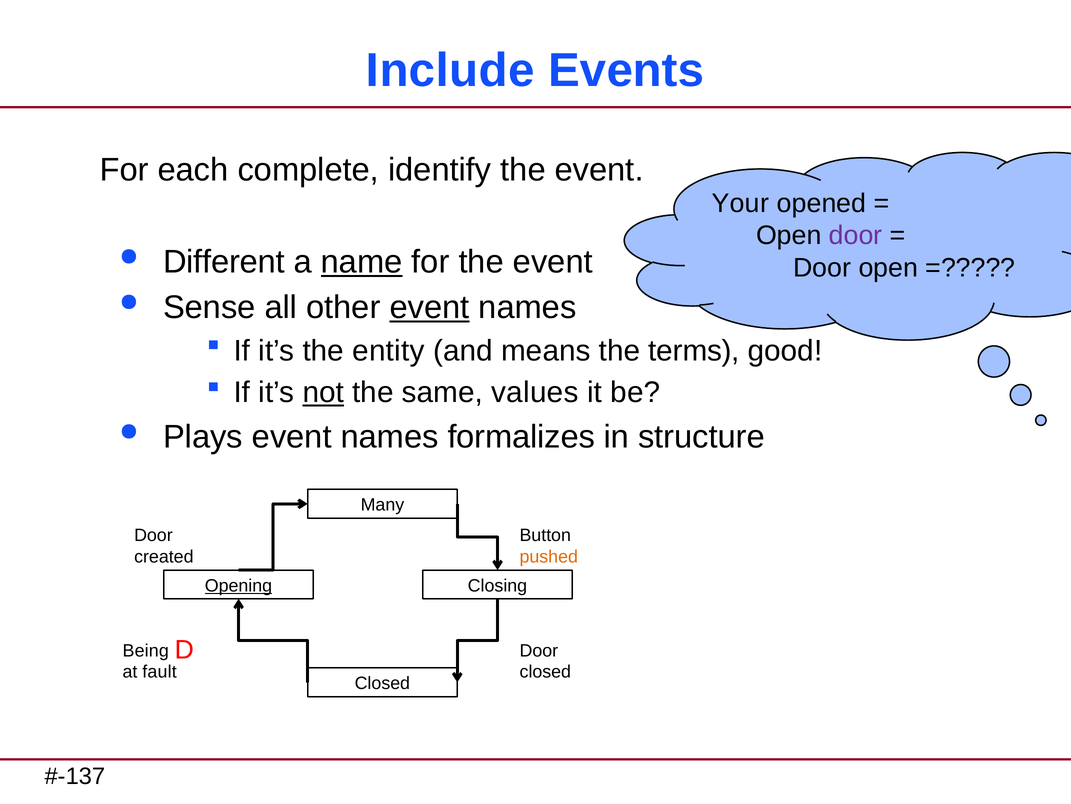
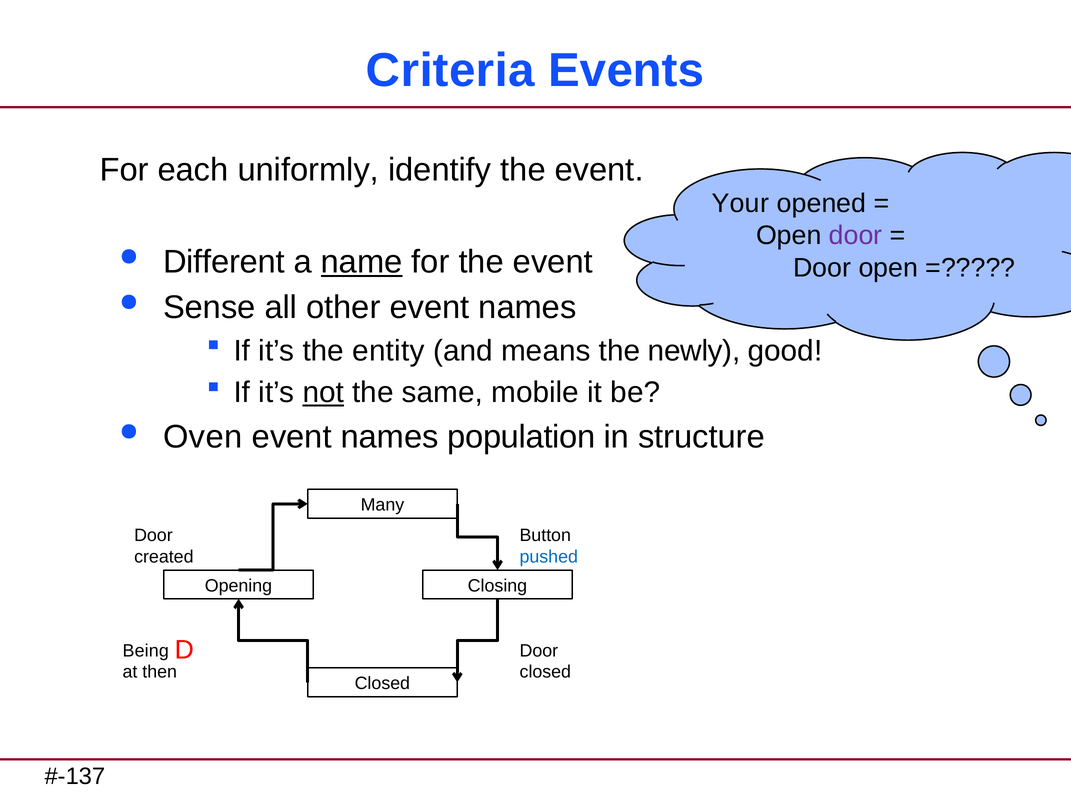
Include: Include -> Criteria (450, 70)
complete: complete -> uniformly (308, 170)
event underline: present -> none (430, 307)
terms: terms -> newly (694, 351)
values: values -> mobile (535, 392)
Plays: Plays -> Oven (203, 436)
formalizes: formalizes -> population (521, 436)
pushed colour: orange -> blue (549, 556)
Opening underline: present -> none (238, 585)
fault: fault -> then (160, 671)
